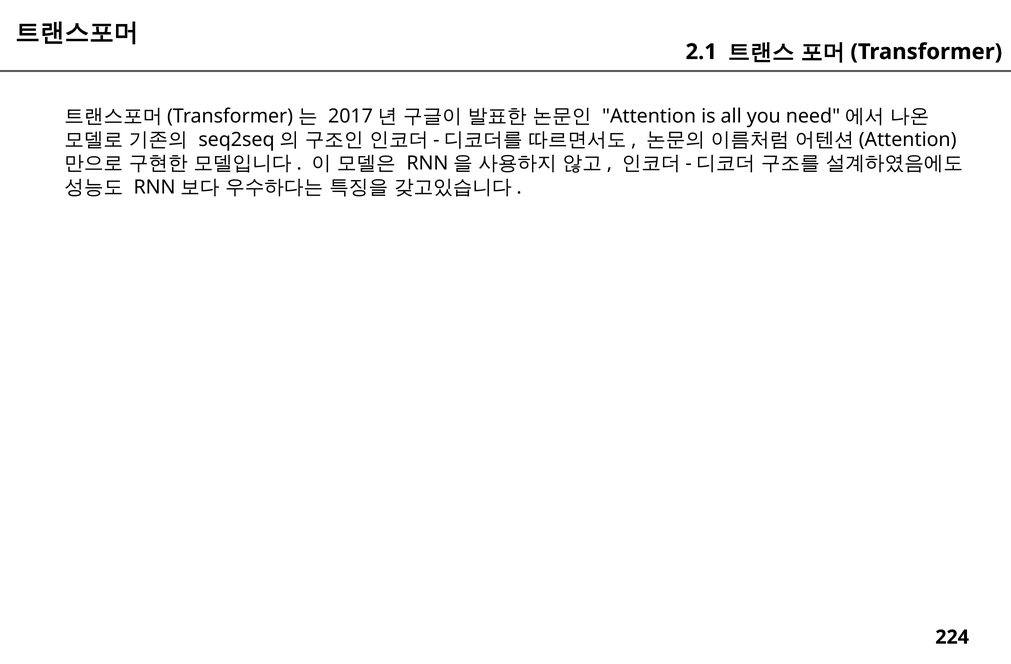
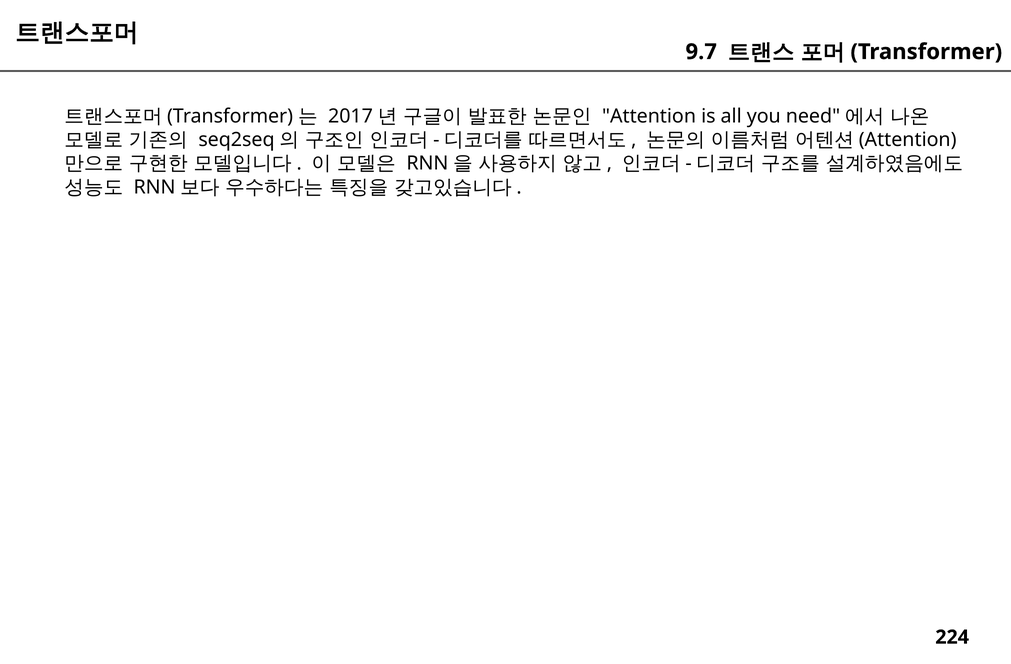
2.1: 2.1 -> 9.7 (701, 52)
